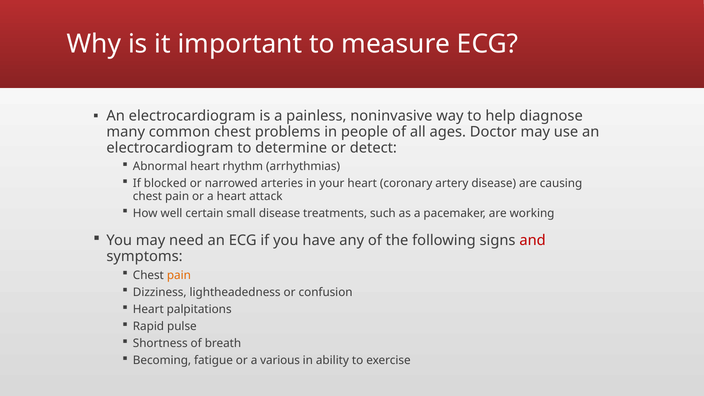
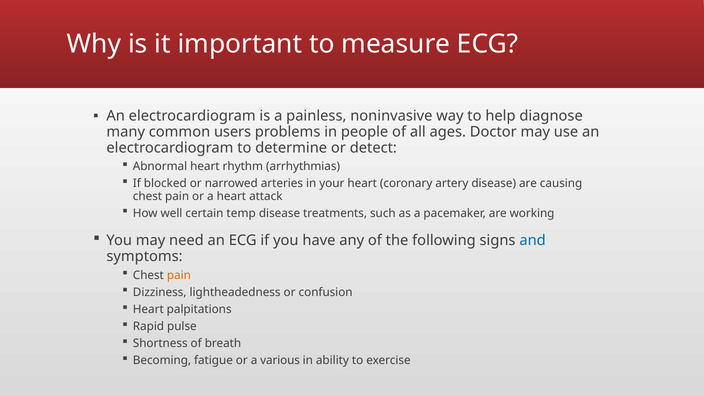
common chest: chest -> users (233, 132)
small: small -> temp (241, 213)
and colour: red -> blue (533, 241)
